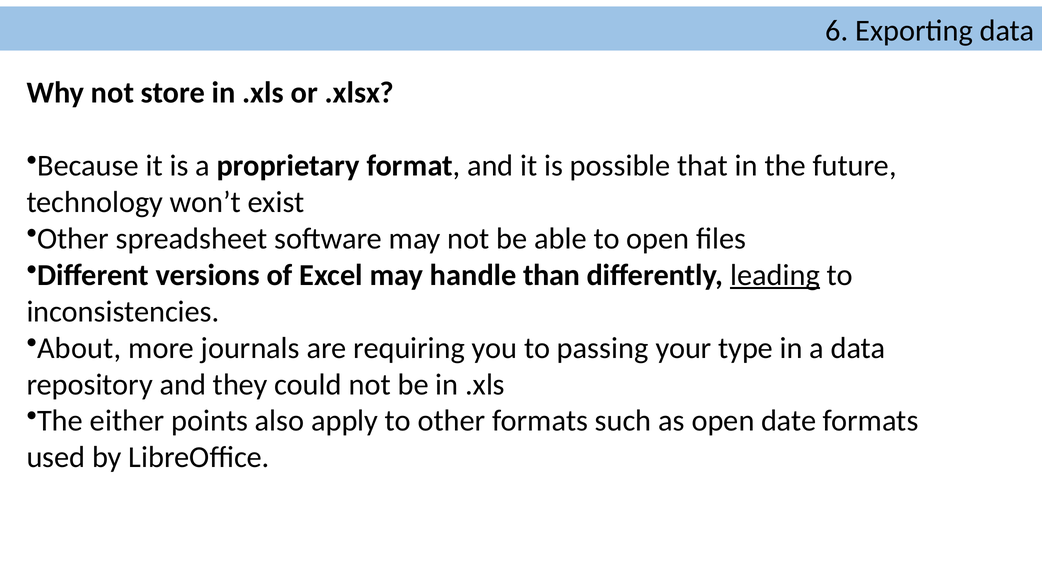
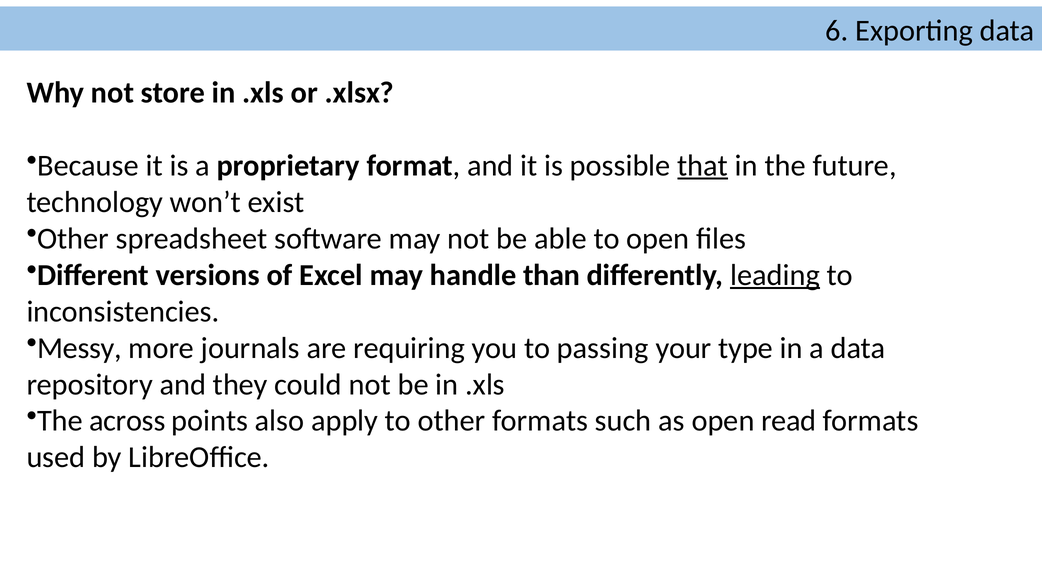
that underline: none -> present (703, 166)
About: About -> Messy (80, 348)
either: either -> across (127, 421)
date: date -> read (789, 421)
